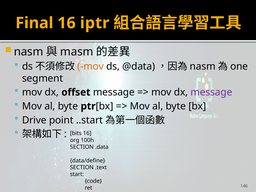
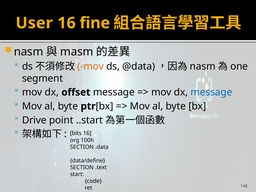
Final: Final -> User (34, 23)
iptr: iptr -> fine (95, 23)
message colour: purple -> blue (211, 92)
